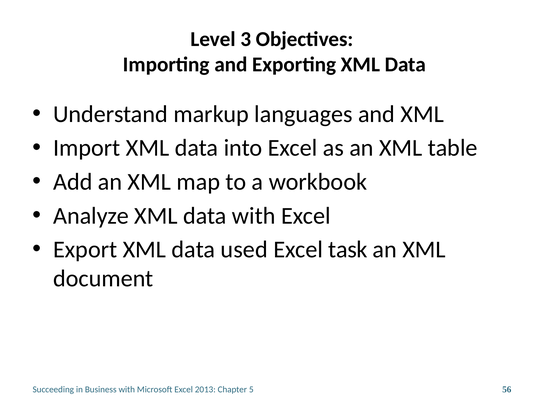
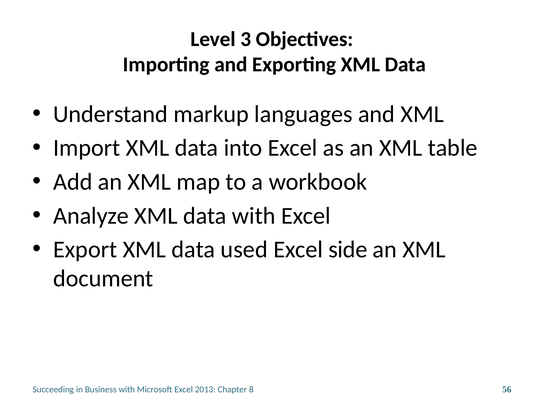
task: task -> side (348, 250)
5: 5 -> 8 (251, 390)
